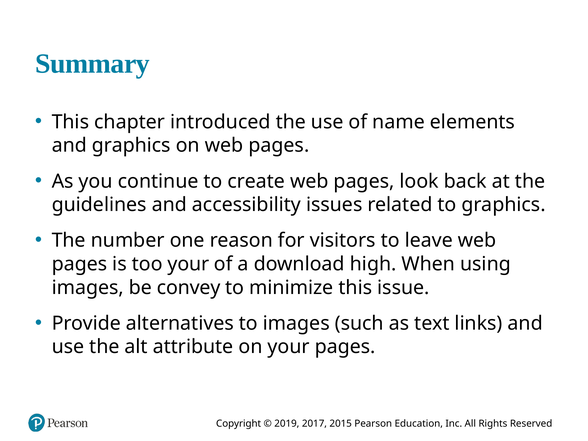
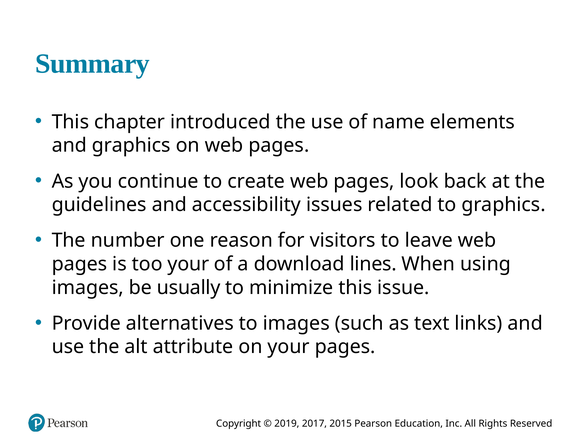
high: high -> lines (373, 264)
convey: convey -> usually (189, 288)
